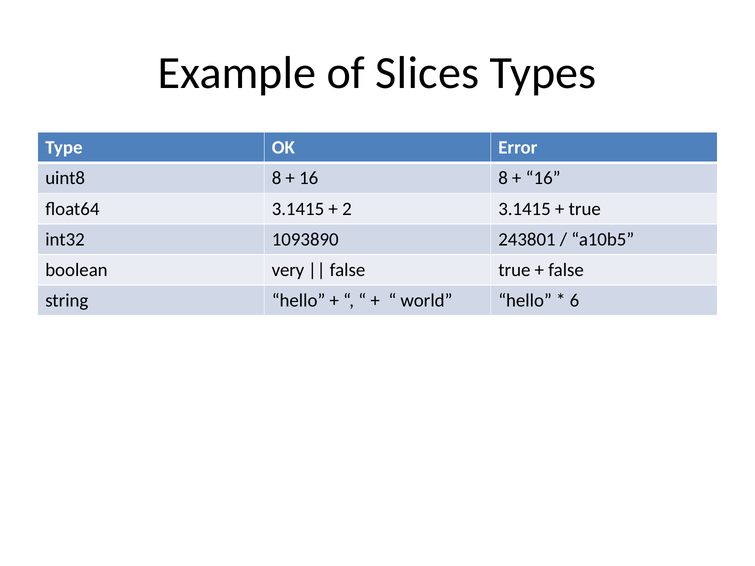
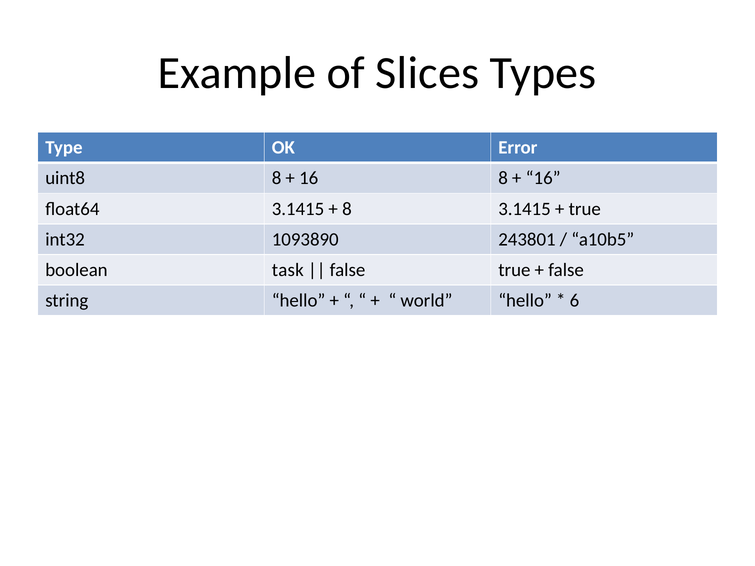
2: 2 -> 8 (347, 209)
very: very -> task (288, 270)
